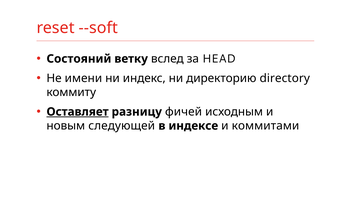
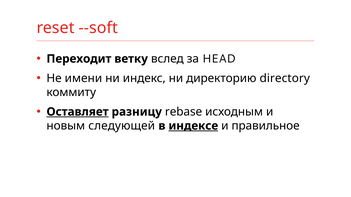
Состояний: Состояний -> Переходит (79, 59)
фичей: фичей -> rebase (184, 112)
индексе underline: none -> present (193, 126)
коммитами: коммитами -> правильное (266, 126)
